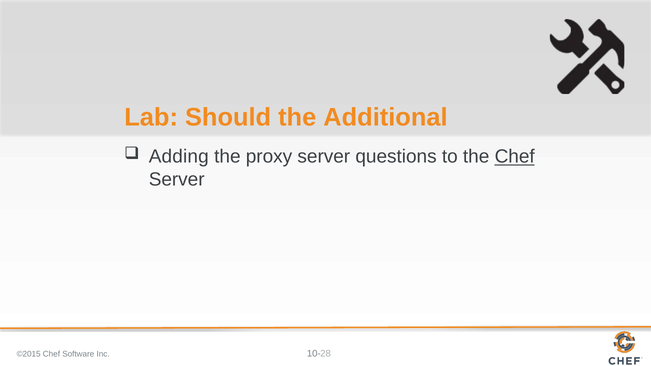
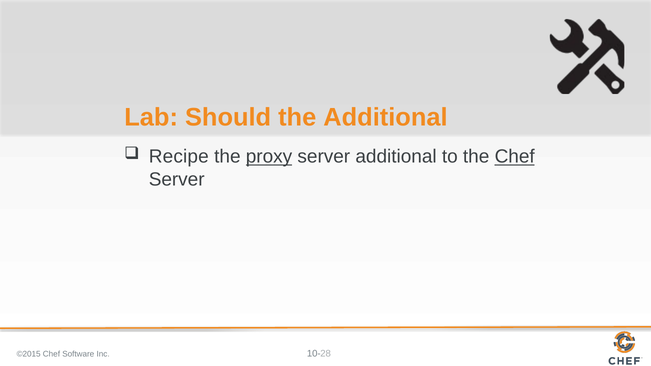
Adding: Adding -> Recipe (179, 157)
proxy underline: none -> present (269, 157)
server questions: questions -> additional (396, 157)
